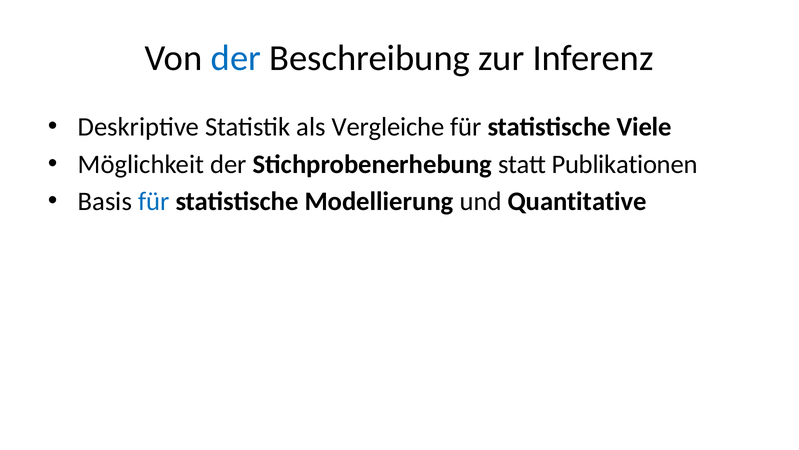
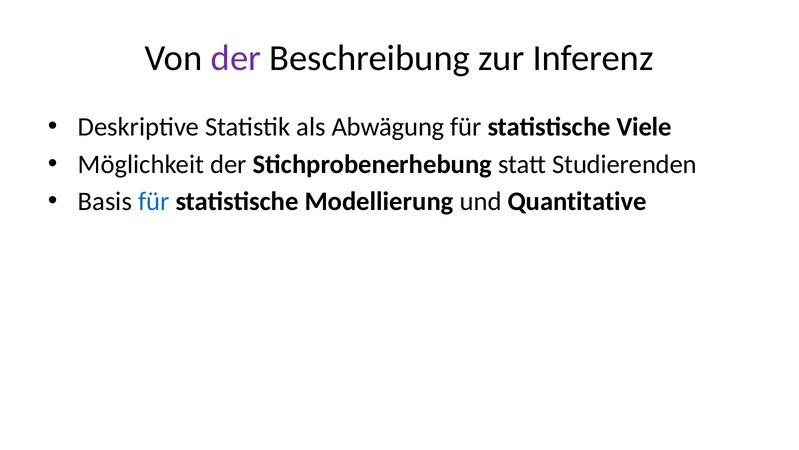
der colour: blue -> purple (236, 58)
Vergleiche: Vergleiche -> Abwägung (388, 127)
Publikationen: Publikationen -> Studierenden (625, 164)
